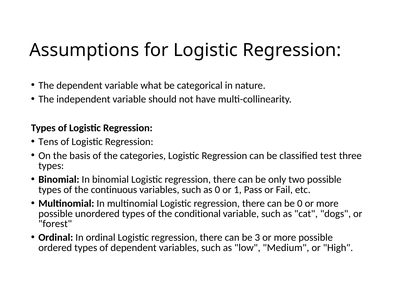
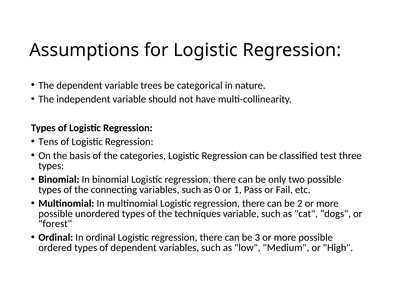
what: what -> trees (151, 85)
continuous: continuous -> connecting (114, 189)
be 0: 0 -> 2 (300, 203)
conditional: conditional -> techniques (198, 213)
